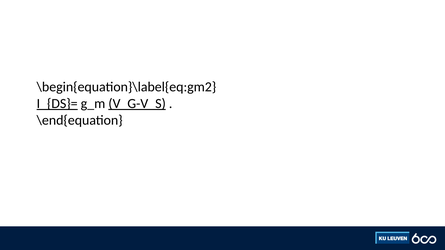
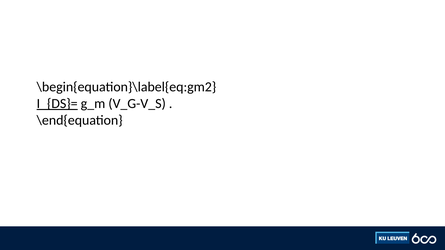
V_G-V_S underline: present -> none (137, 104)
